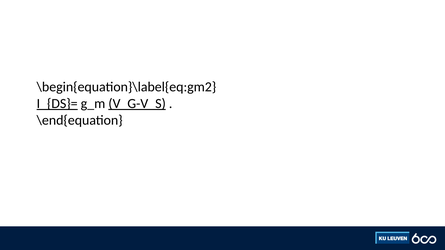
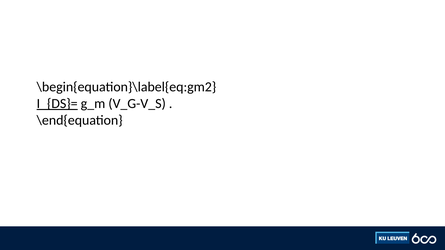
V_G-V_S underline: present -> none (137, 104)
